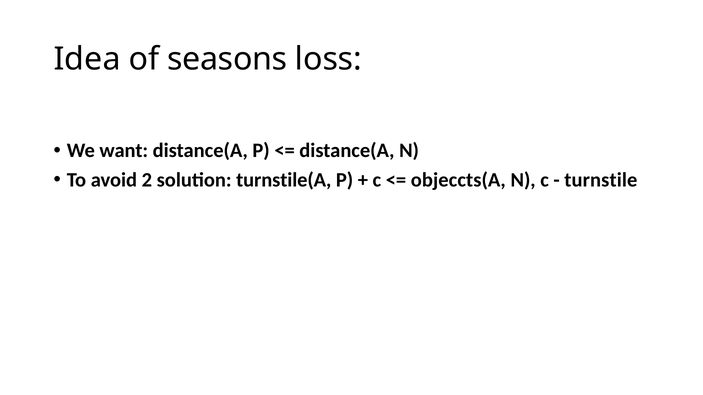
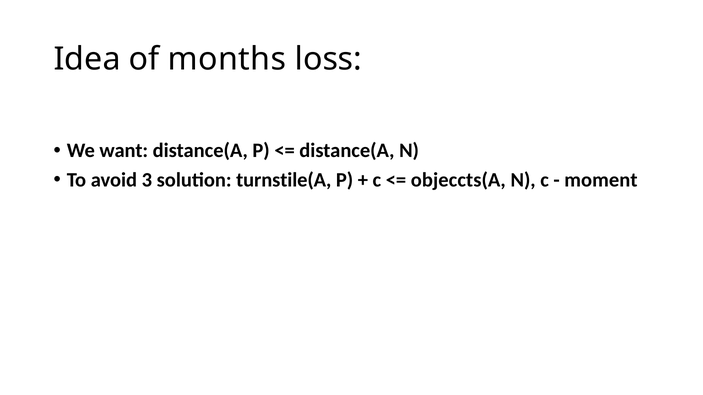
seasons: seasons -> months (227, 59)
2: 2 -> 3 (147, 180)
turnstile: turnstile -> moment (601, 180)
